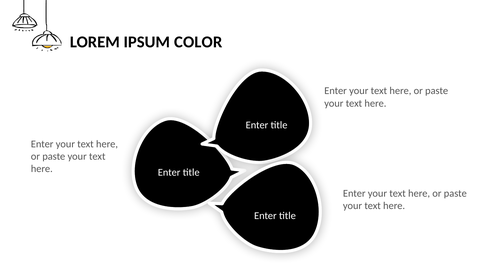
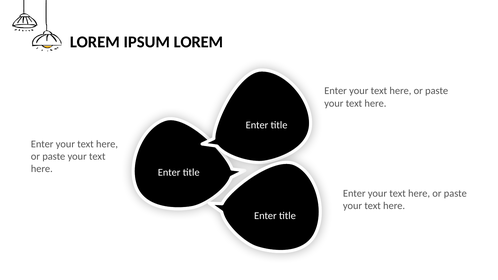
IPSUM COLOR: COLOR -> LOREM (198, 42)
